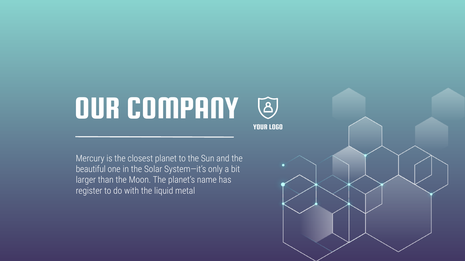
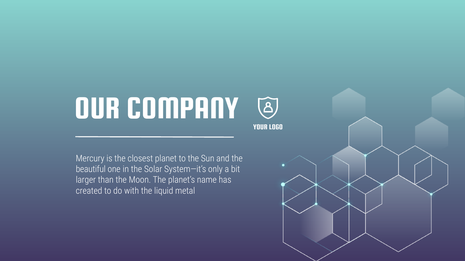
register: register -> created (89, 191)
